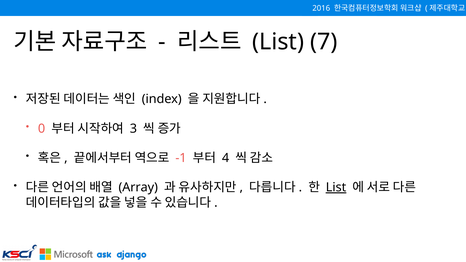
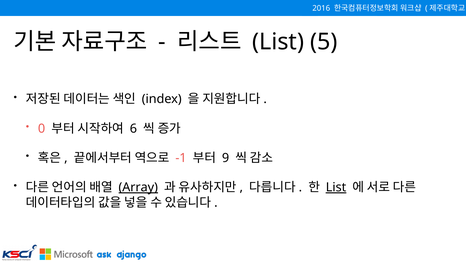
7: 7 -> 5 (324, 42)
3: 3 -> 6 (133, 129)
4: 4 -> 9 (226, 158)
Array underline: none -> present (138, 187)
